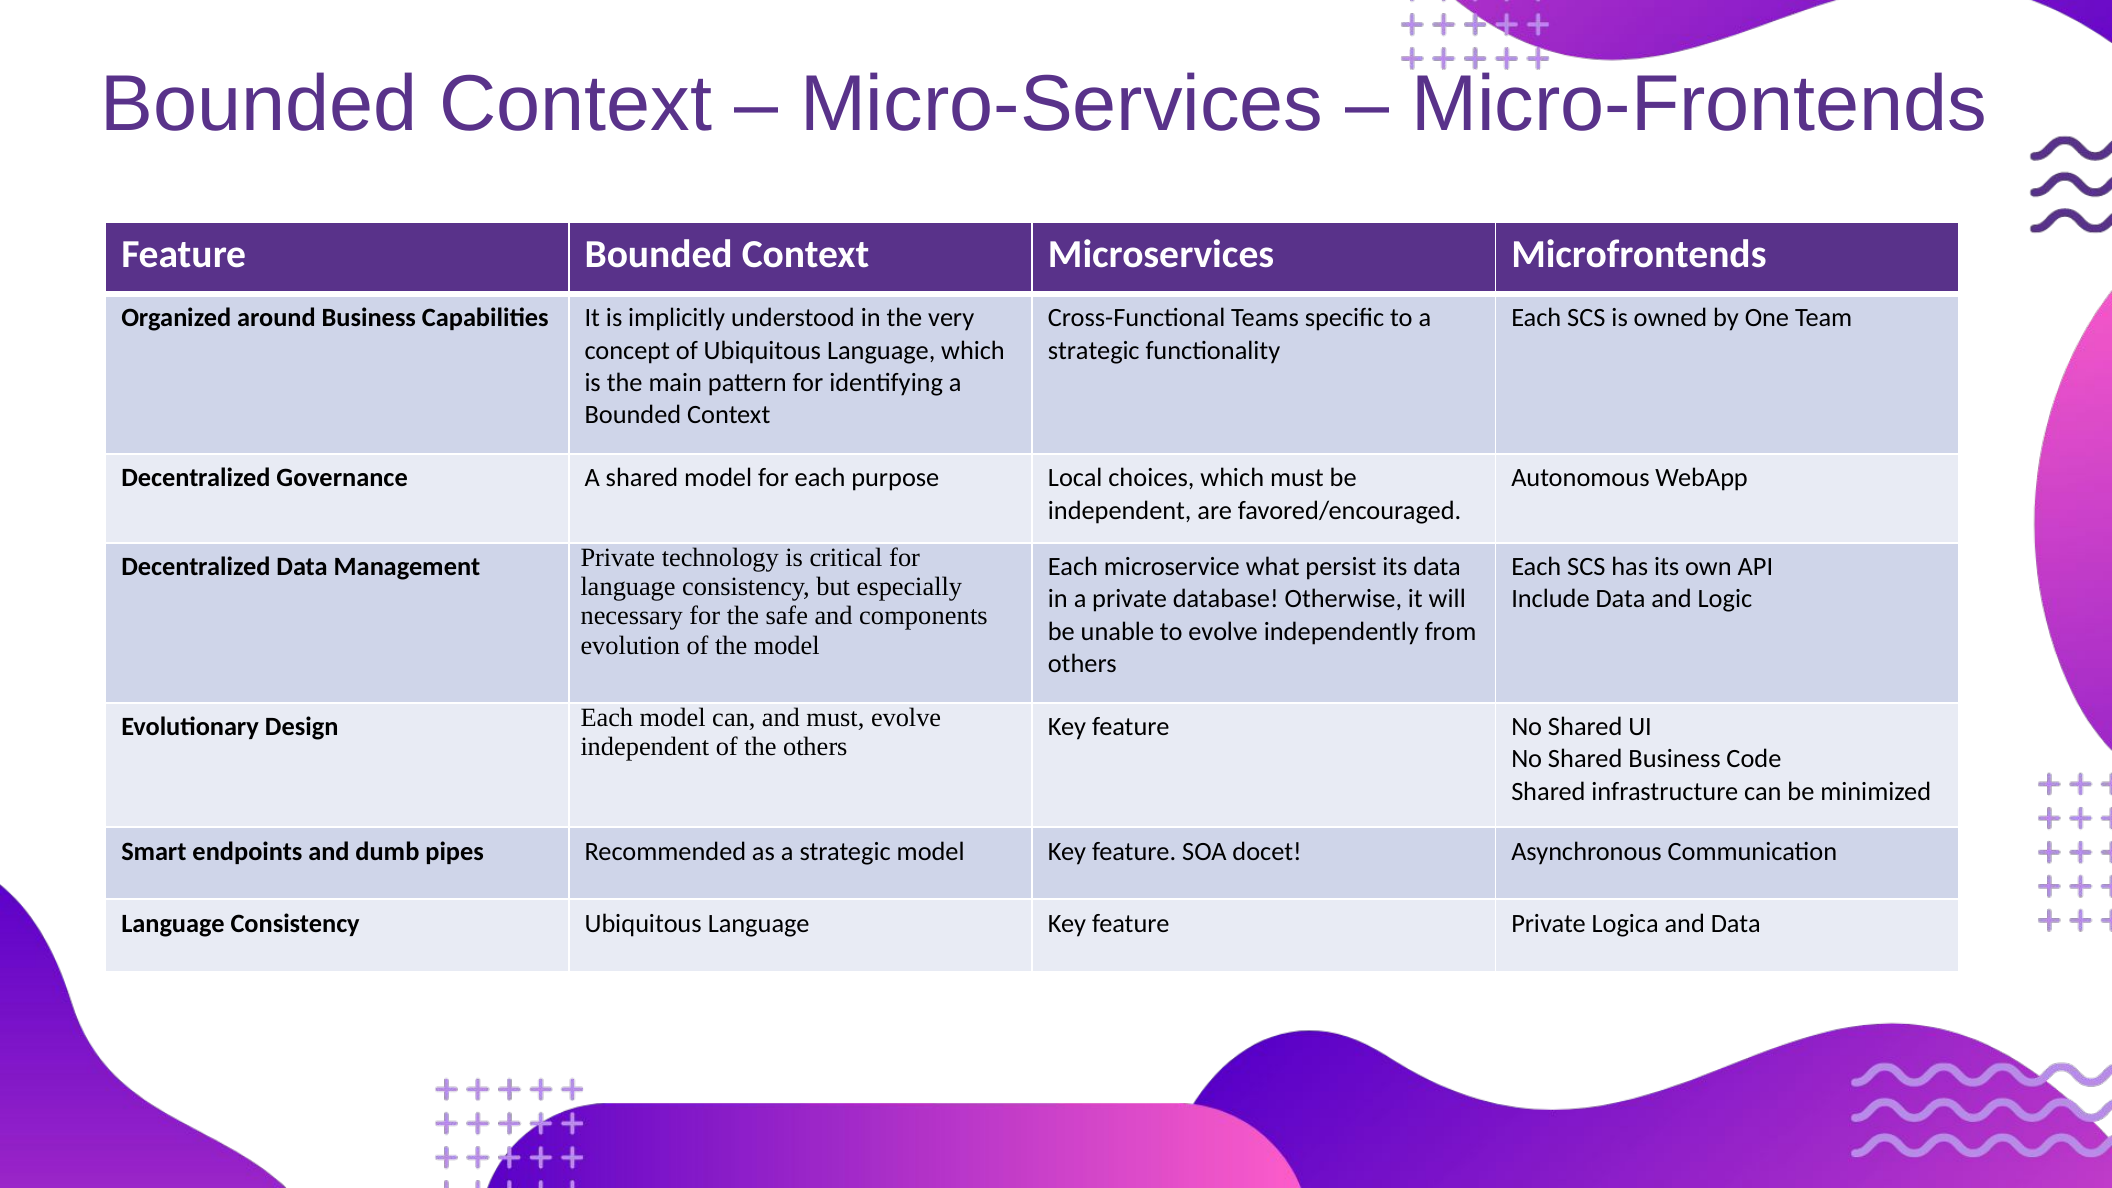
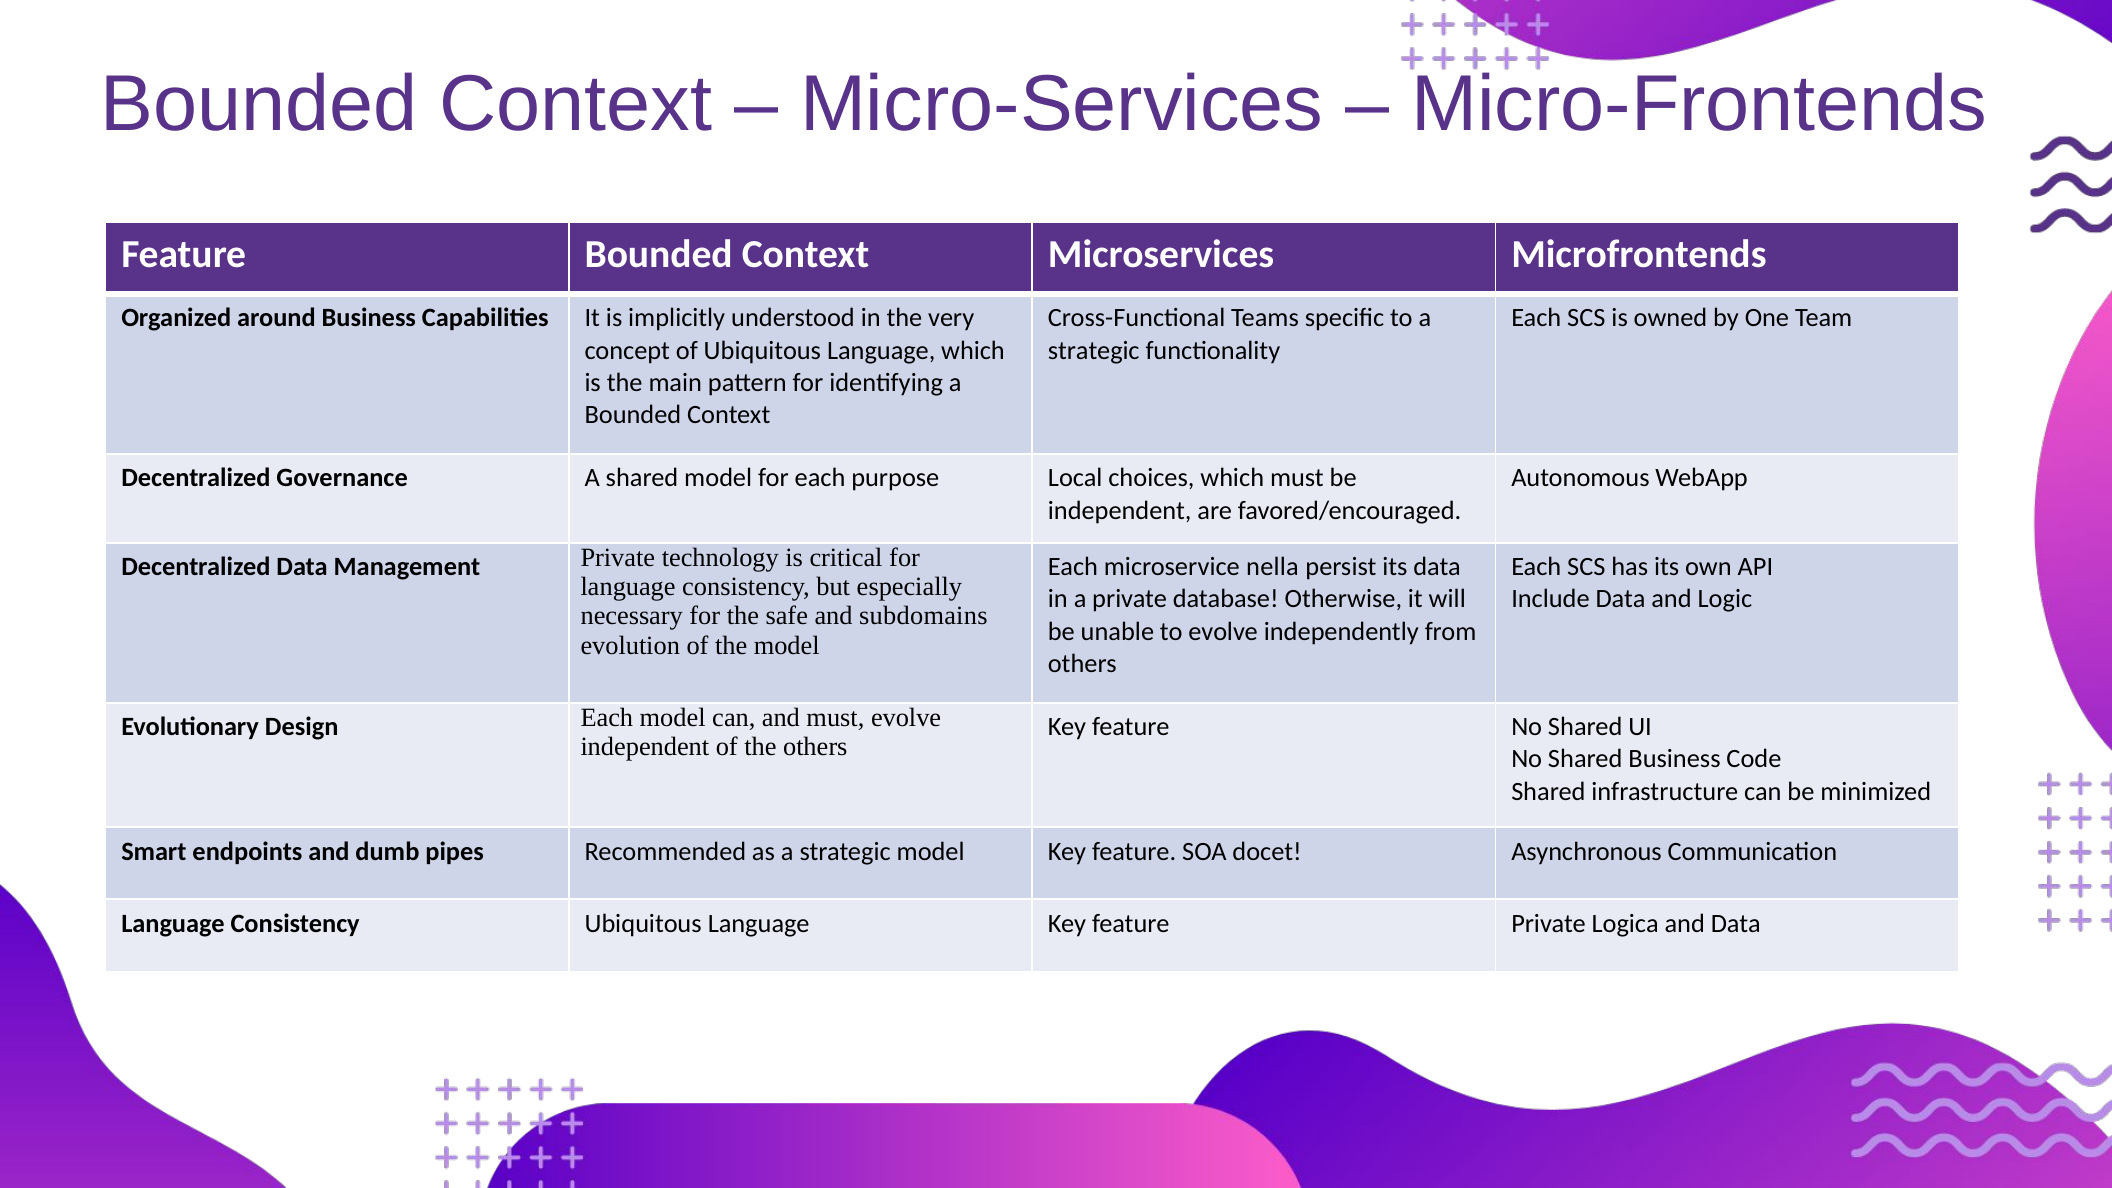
what: what -> nella (1273, 567)
components: components -> subdomains (923, 616)
